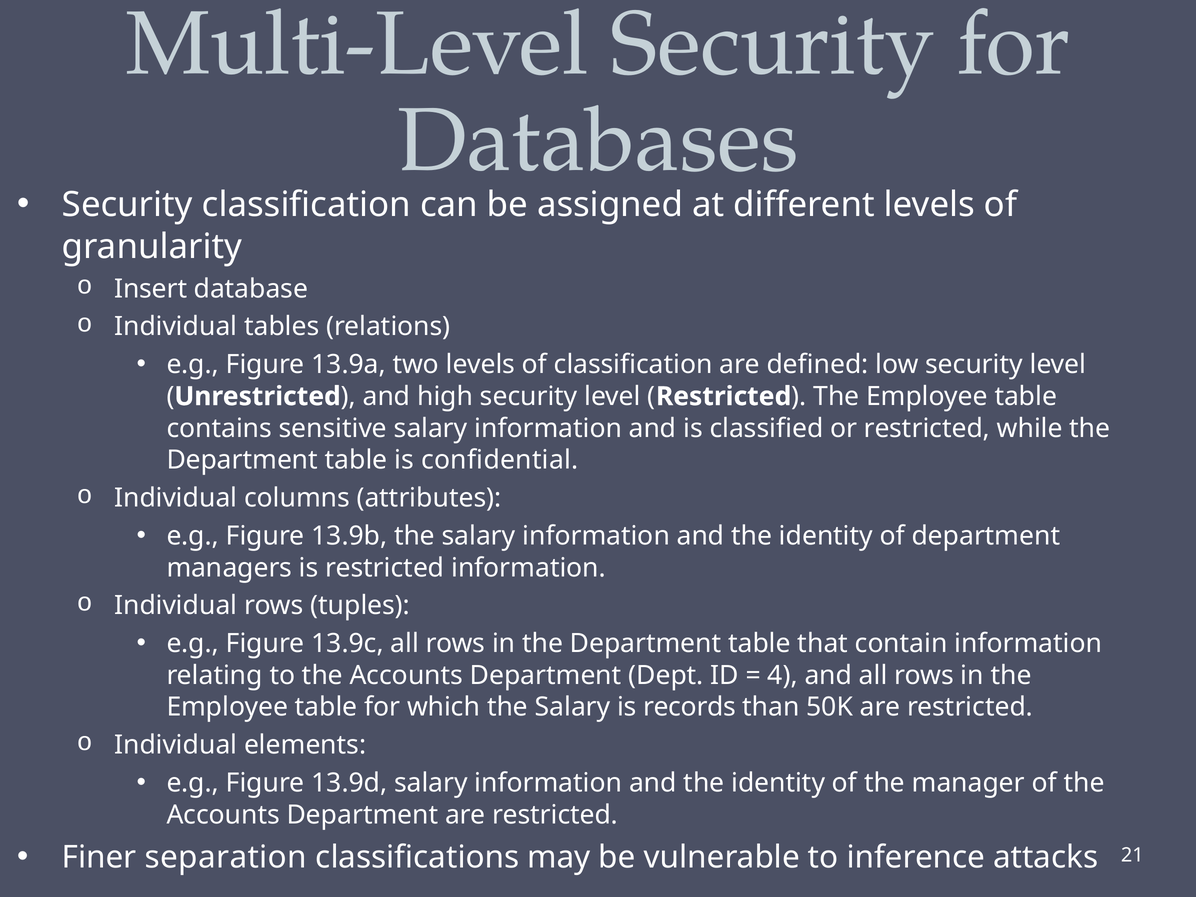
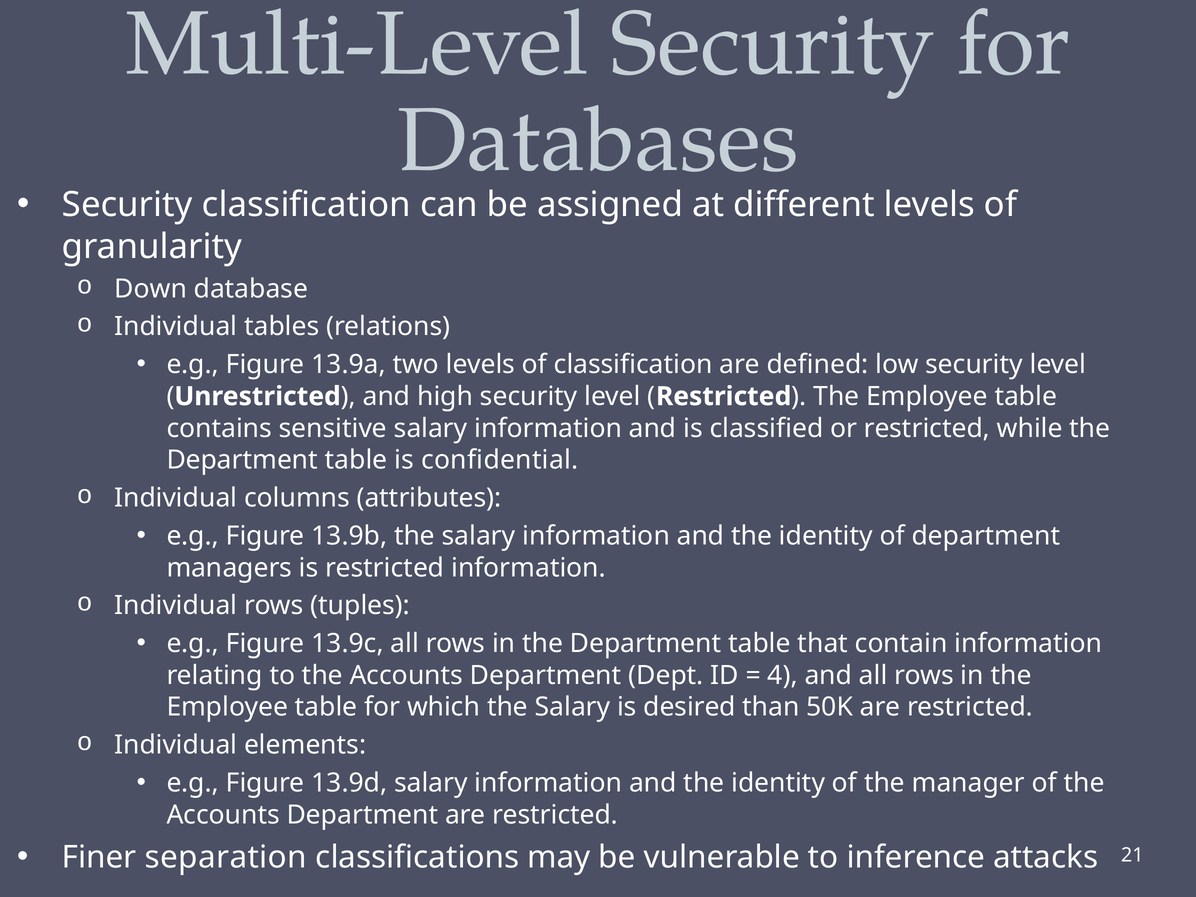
Insert: Insert -> Down (151, 289)
records: records -> desired (690, 707)
